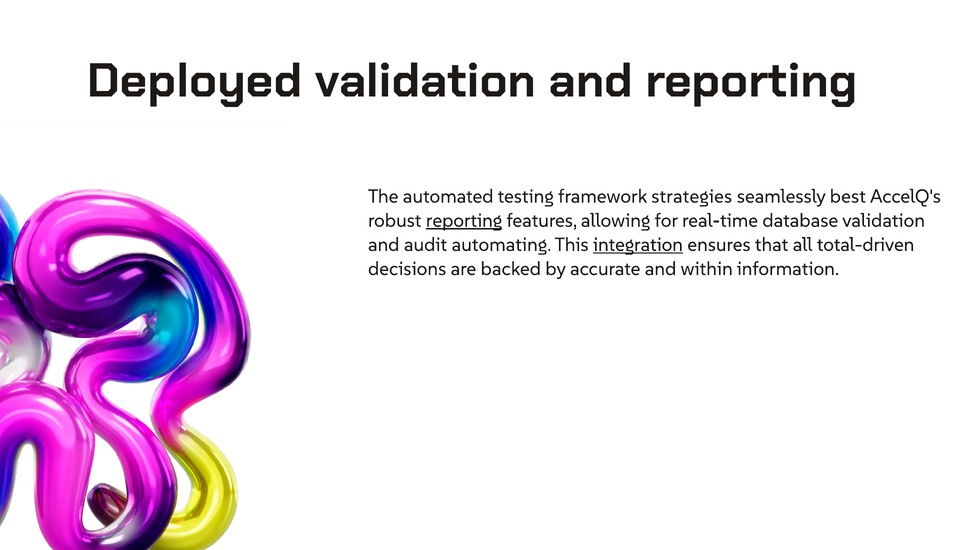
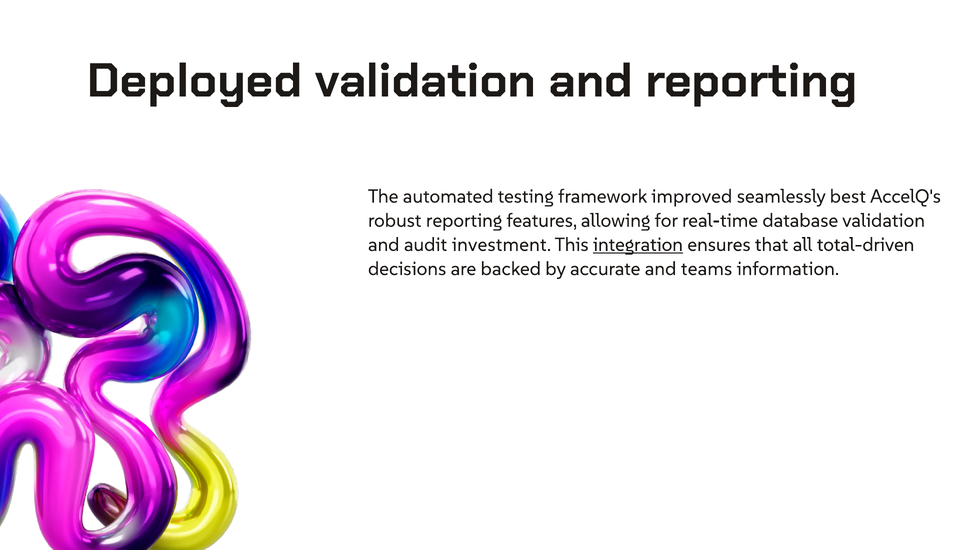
strategies: strategies -> improved (692, 196)
reporting underline: present -> none (464, 220)
automating: automating -> investment (501, 244)
within: within -> teams (707, 269)
